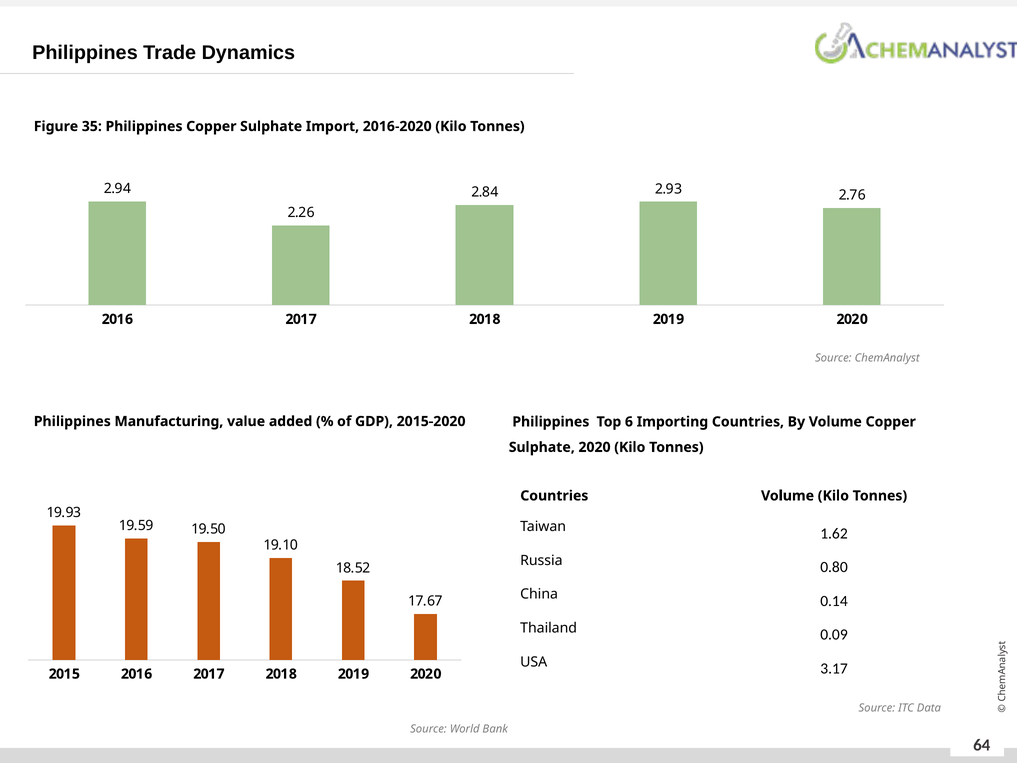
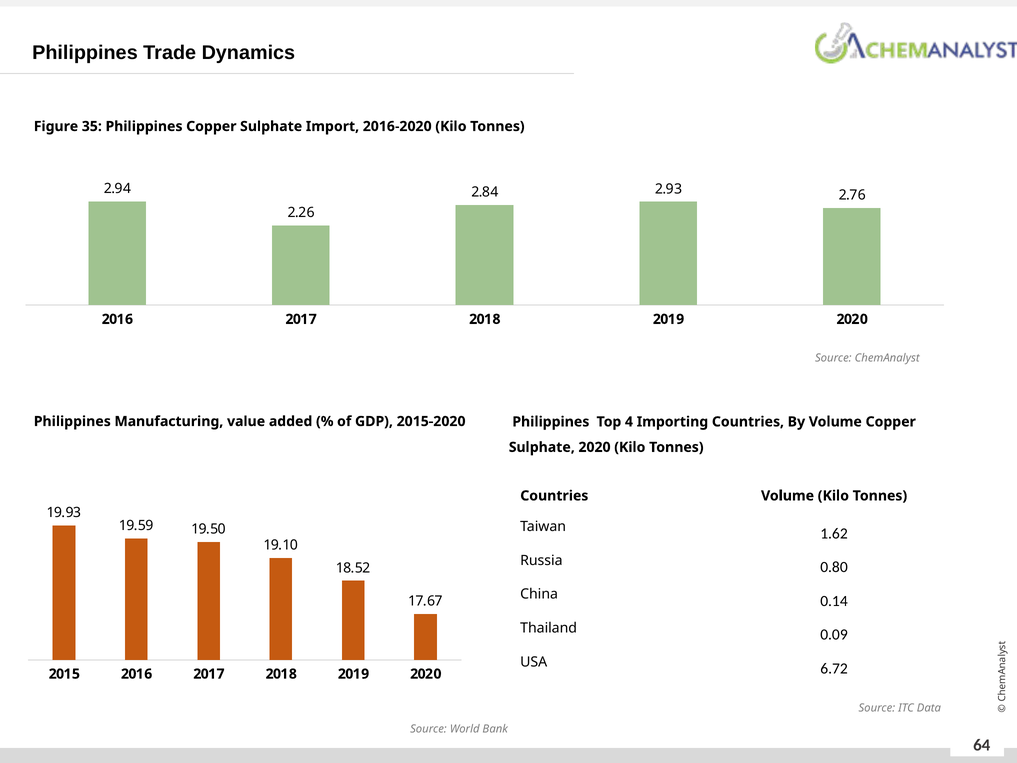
6: 6 -> 4 (629, 422)
3.17: 3.17 -> 6.72 (834, 668)
